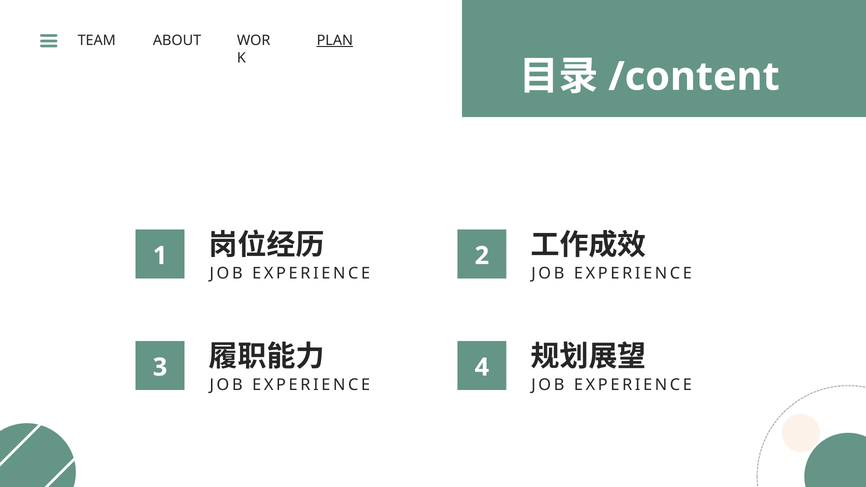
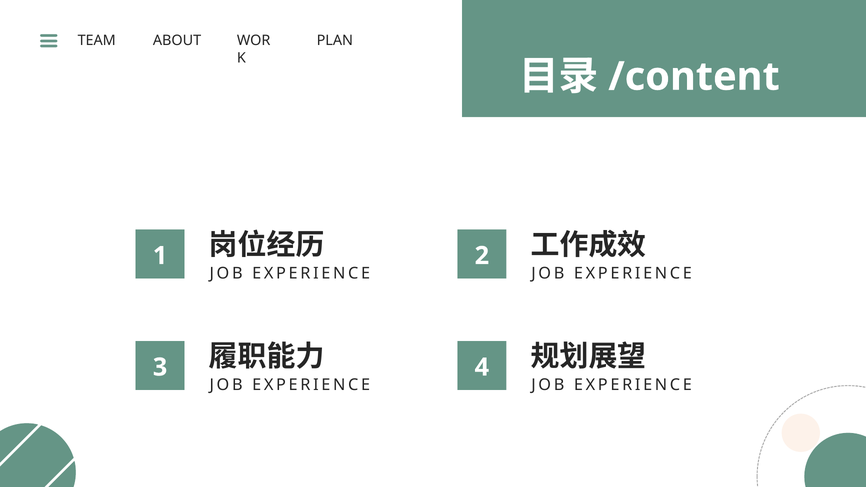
PLAN underline: present -> none (335, 40)
